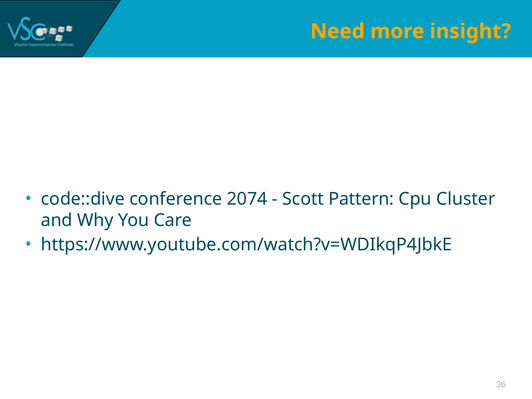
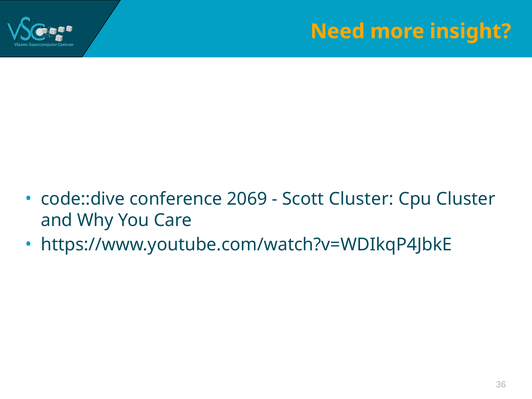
2074: 2074 -> 2069 (247, 199)
Scott Pattern: Pattern -> Cluster (361, 199)
